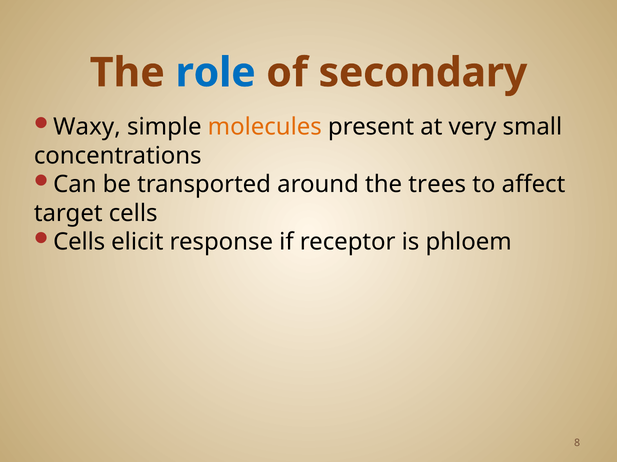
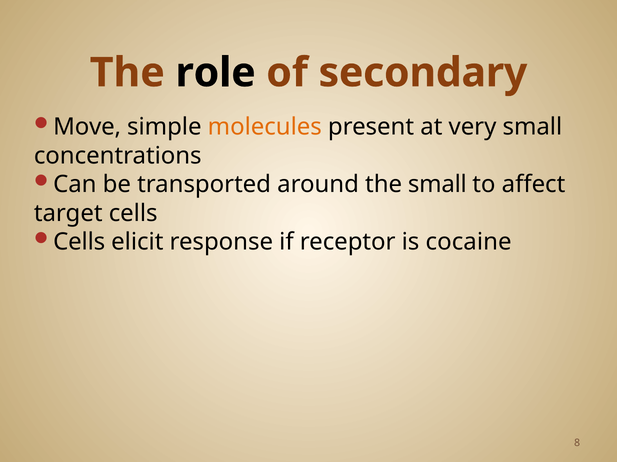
role colour: blue -> black (216, 73)
Waxy: Waxy -> Move (87, 127)
the trees: trees -> small (437, 185)
phloem: phloem -> cocaine (469, 242)
